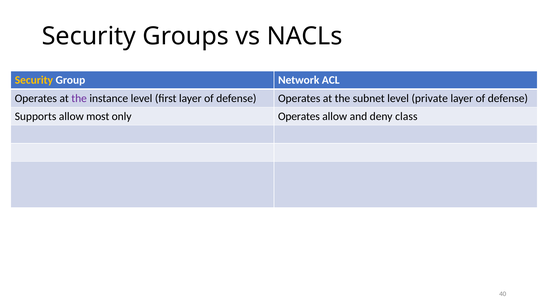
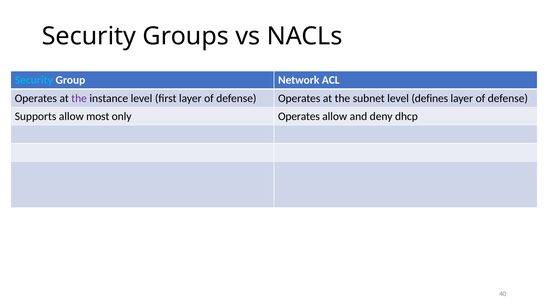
Security colour: yellow -> light blue (34, 80)
private: private -> defines (430, 98)
class: class -> dhcp (406, 116)
